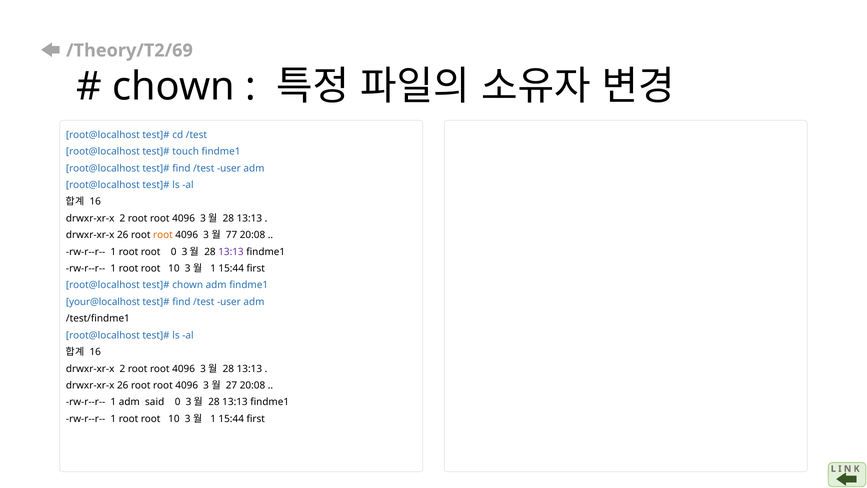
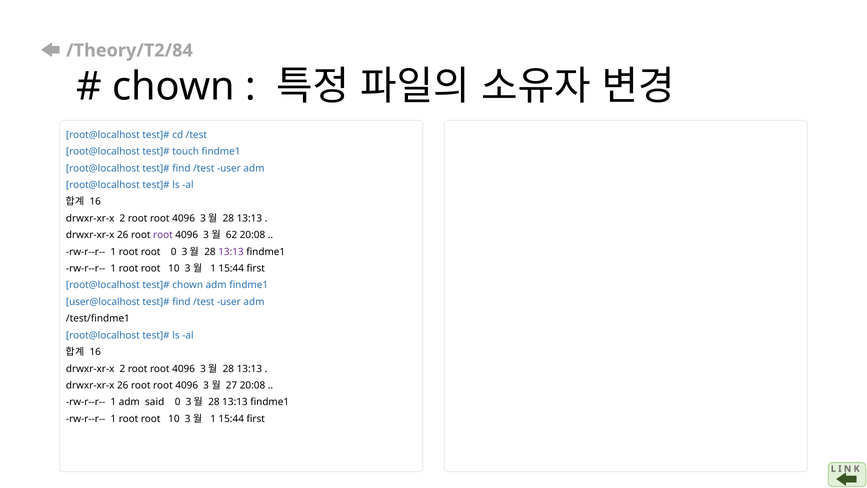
/Theory/T2/69: /Theory/T2/69 -> /Theory/T2/84 (129, 50)
root colour: orange -> purple (163, 235)
77: 77 -> 62 (232, 235)
your@localhost: your@localhost -> user@localhost (103, 302)
